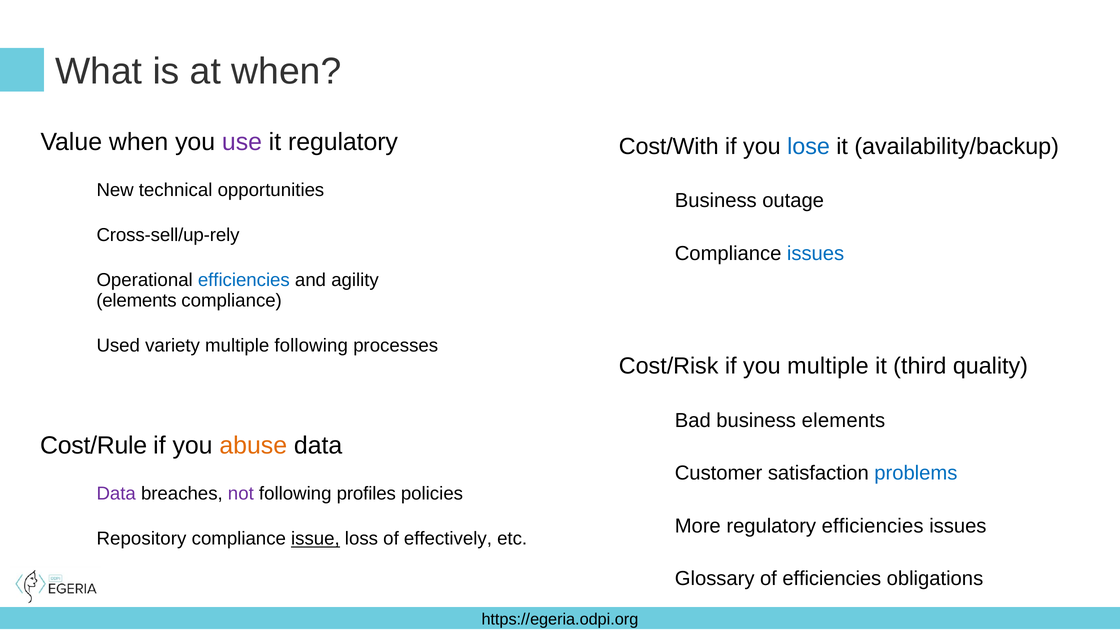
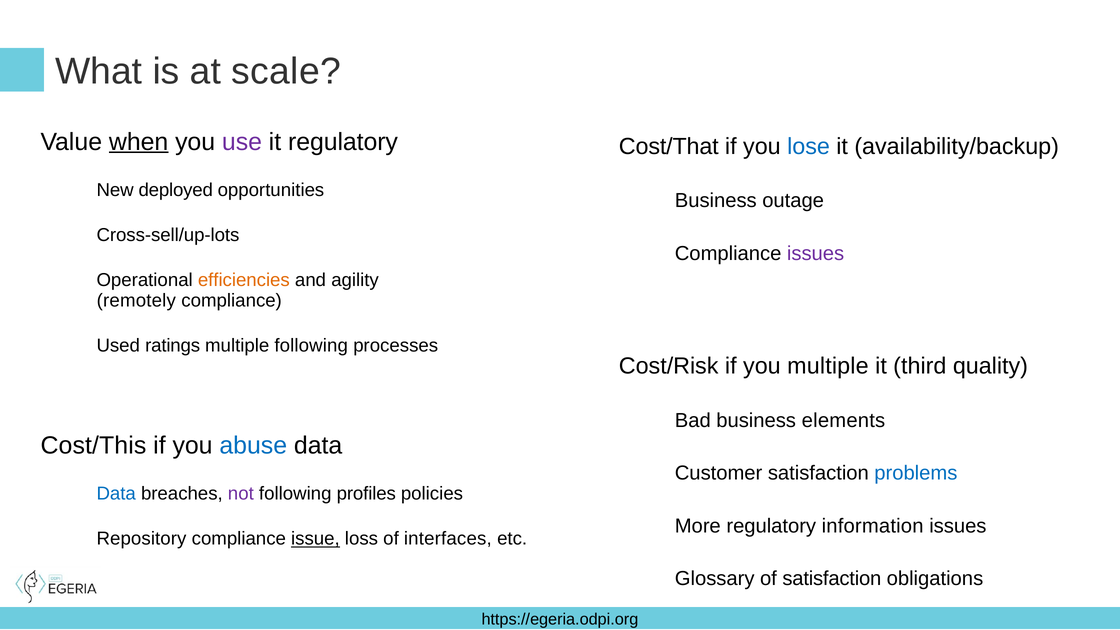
at when: when -> scale (286, 72)
when underline: none -> present (139, 142)
Cost/With: Cost/With -> Cost/That (669, 146)
technical: technical -> deployed (176, 190)
Cross-sell/up-rely: Cross-sell/up-rely -> Cross-sell/up-lots (168, 235)
issues colour: blue -> purple (816, 254)
efficiencies colour: blue -> orange (244, 280)
elements: elements -> remotely (136, 300)
variety: variety -> ratings (173, 345)
Cost/Rule: Cost/Rule -> Cost/This (93, 445)
abuse colour: orange -> blue (253, 445)
Data colour: purple -> blue (116, 494)
regulatory efficiencies: efficiencies -> information (873, 526)
effectively: effectively -> interfaces (448, 539)
of efficiencies: efficiencies -> satisfaction (832, 579)
